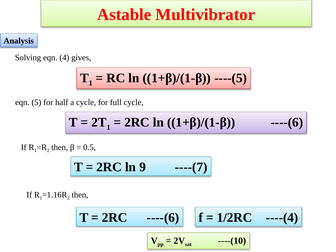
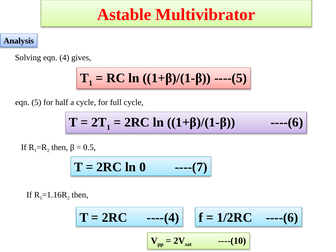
9: 9 -> 0 (143, 167)
2RC ----(6: ----(6 -> ----(4 (163, 218)
1/2RC ----(4: ----(4 -> ----(6 (282, 218)
